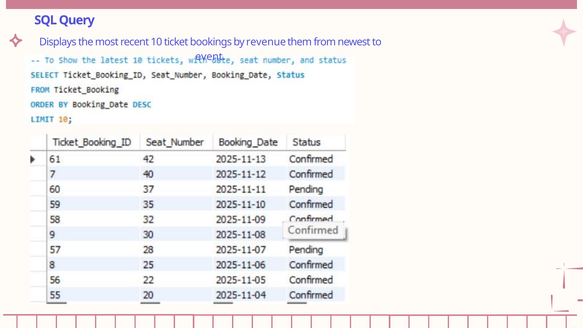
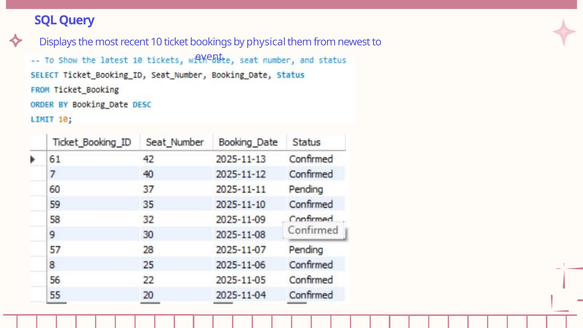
revenue: revenue -> physical (266, 42)
